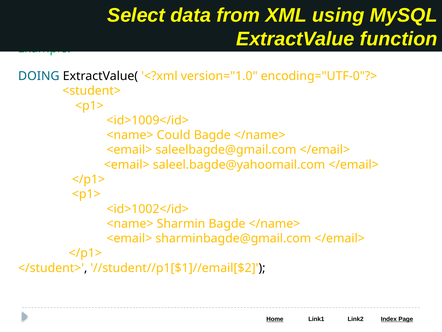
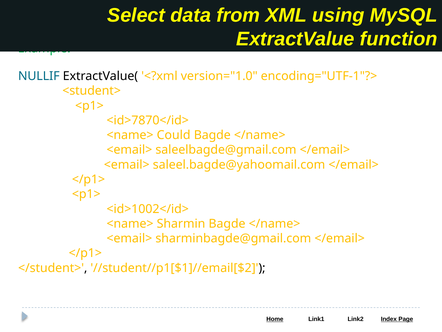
DOING: DOING -> NULLIF (39, 76)
encoding="UTF-0"?>: encoding="UTF-0"?> -> encoding="UTF-1"?> (319, 76)
<id>1009</id>: <id>1009</id> -> <id>7870</id> (148, 120)
